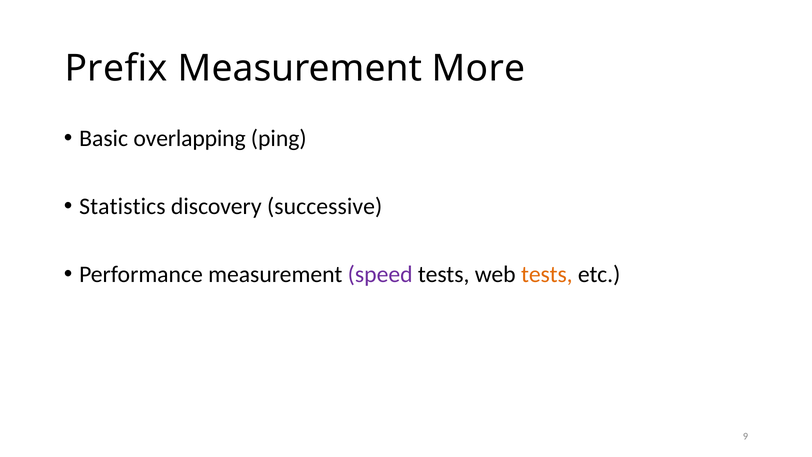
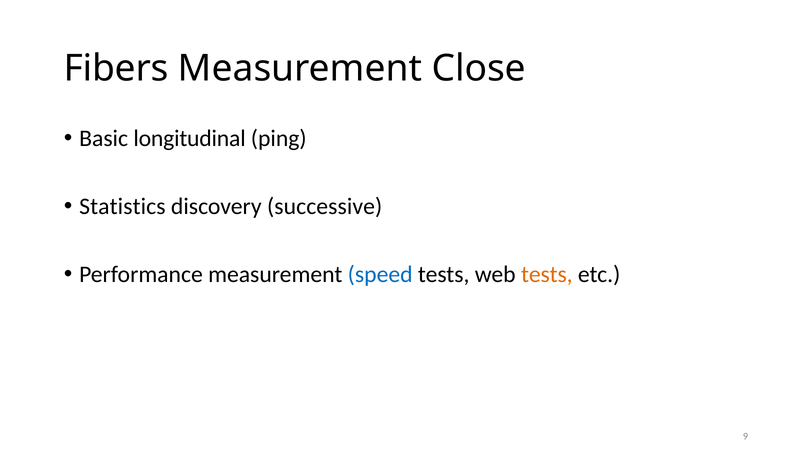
Prefix: Prefix -> Fibers (116, 68)
More: More -> Close (479, 68)
overlapping: overlapping -> longitudinal (190, 138)
speed colour: purple -> blue (380, 274)
